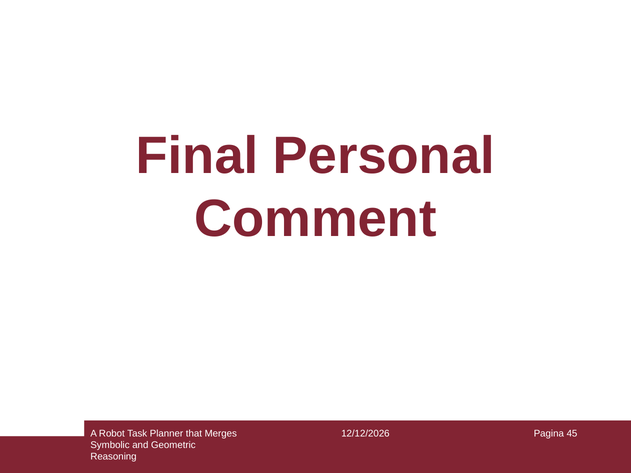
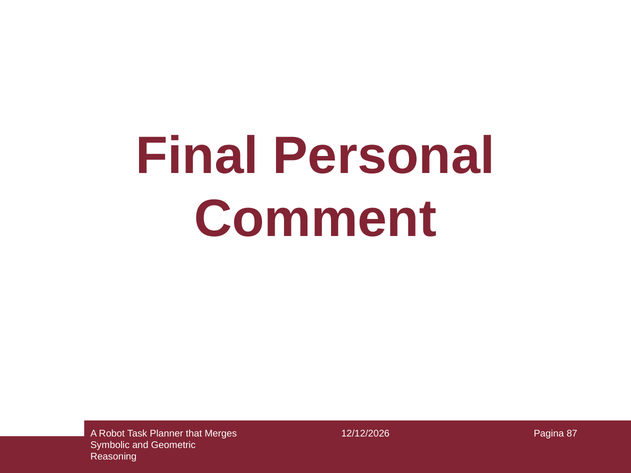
45: 45 -> 87 (572, 434)
